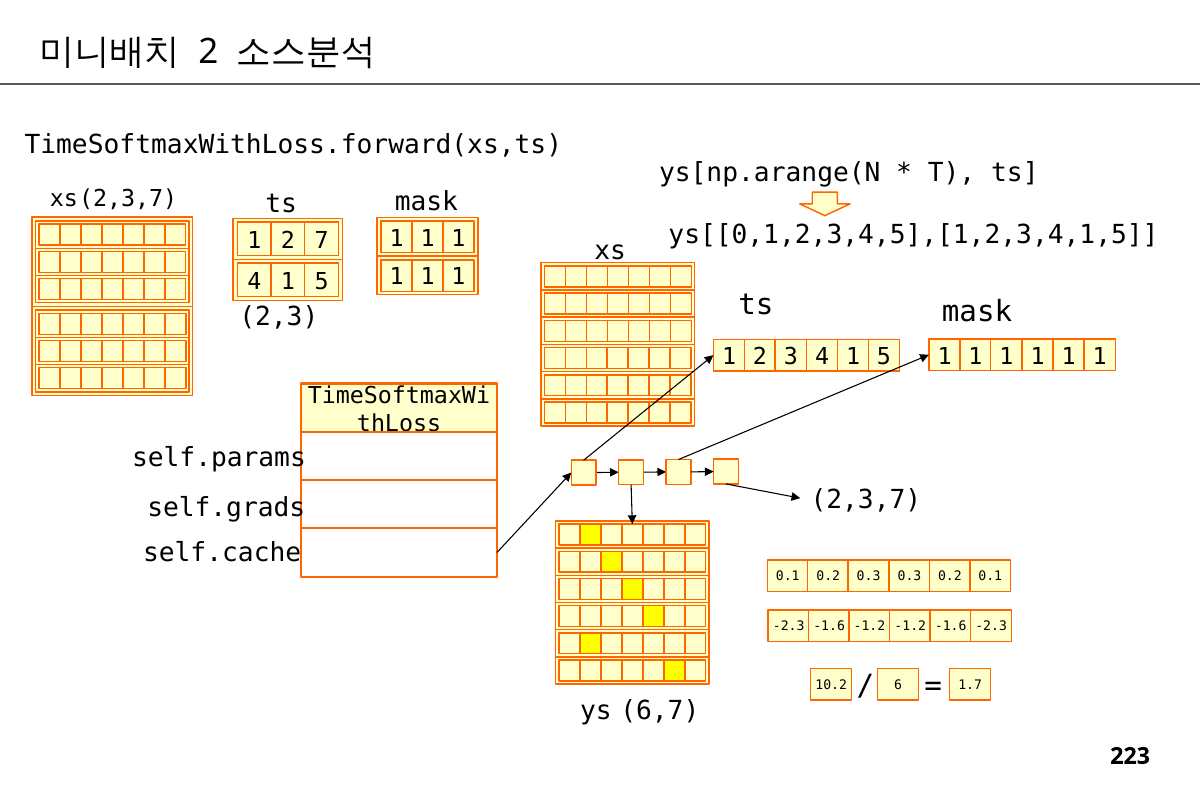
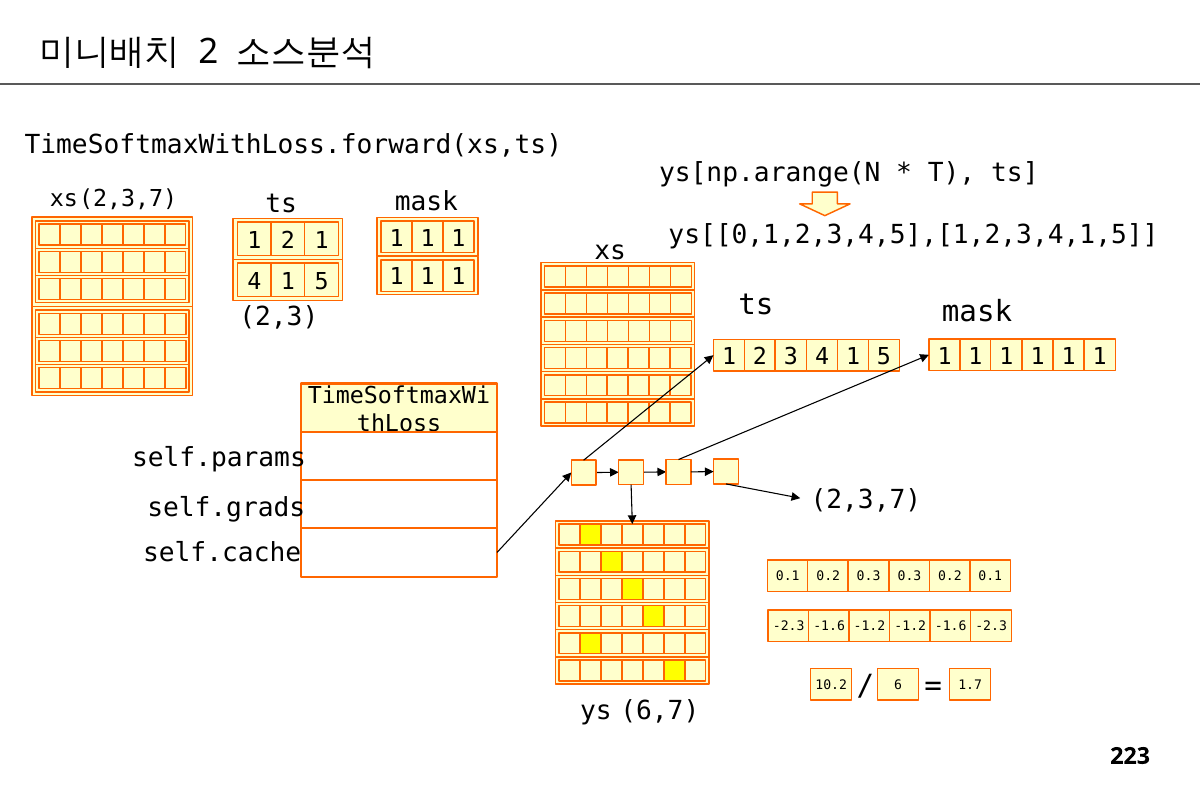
2 7: 7 -> 1 (322, 240)
